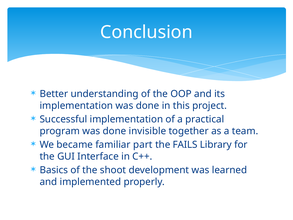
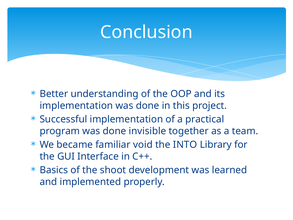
part: part -> void (143, 145)
FAILS: FAILS -> INTO (185, 145)
